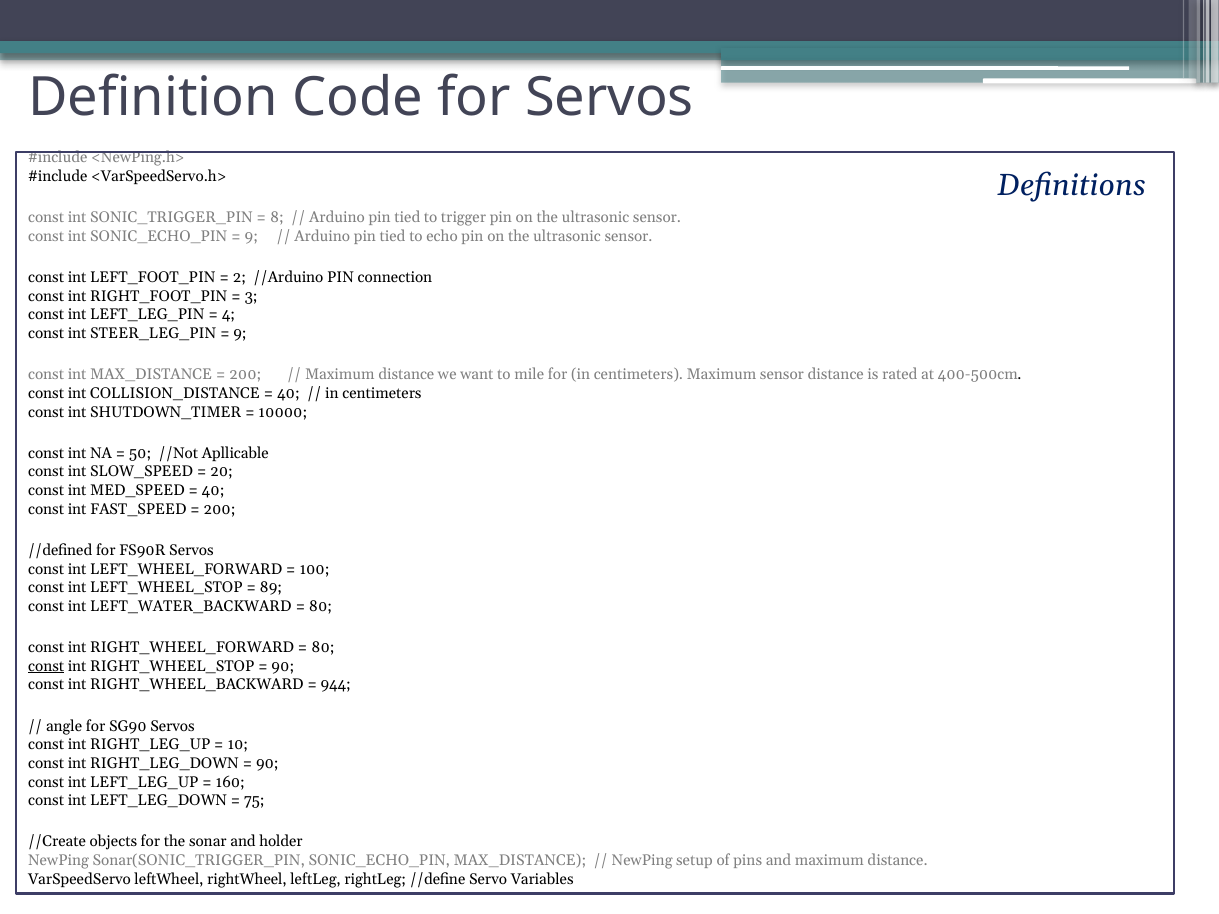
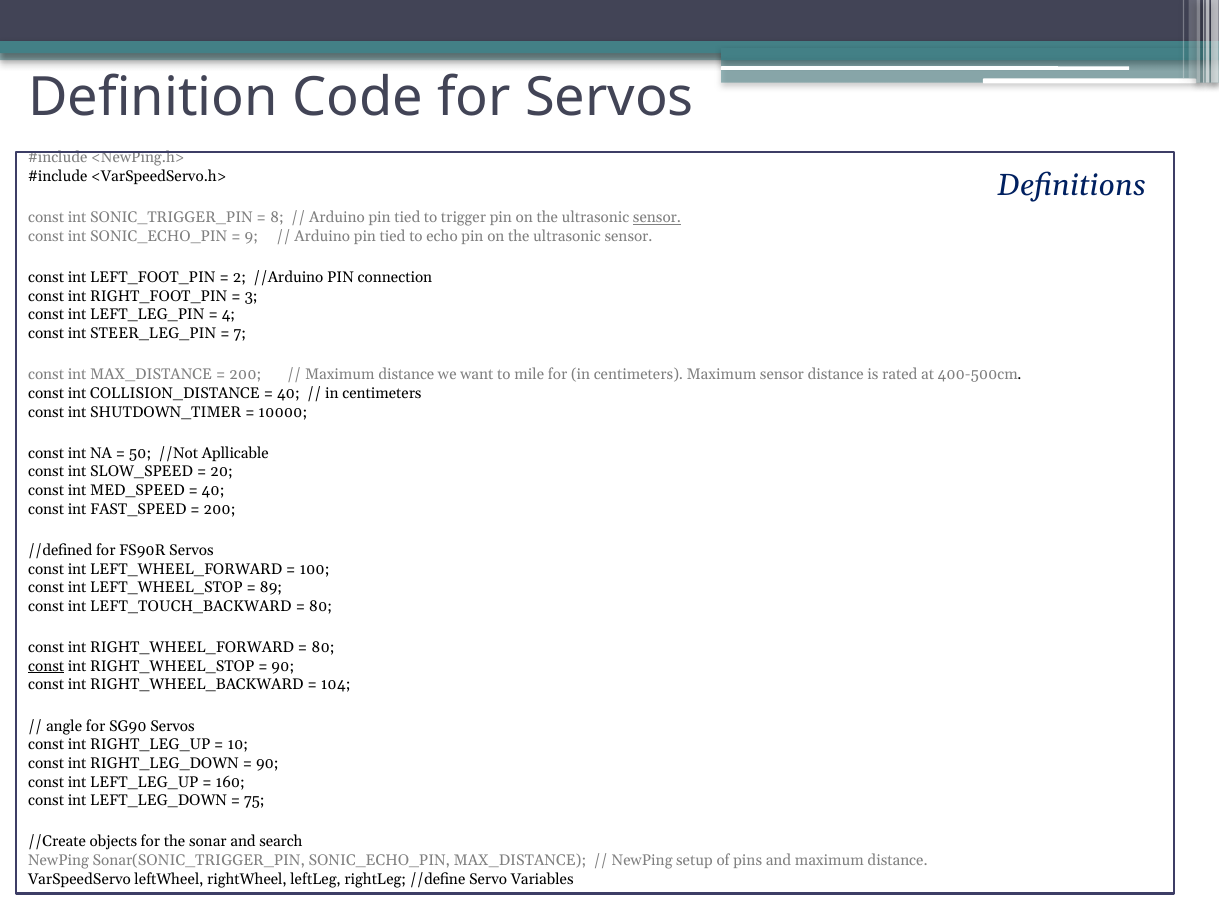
sensor underline: none -> present (657, 218)
9: 9 -> 7 (240, 334)
LEFT_WATER_BACKWARD: LEFT_WATER_BACKWARD -> LEFT_TOUCH_BACKWARD (191, 607)
944: 944 -> 104 (336, 685)
holder: holder -> search (281, 842)
